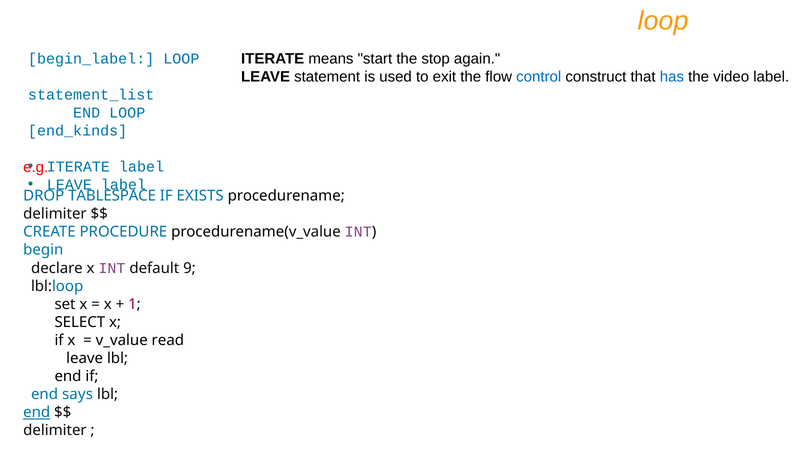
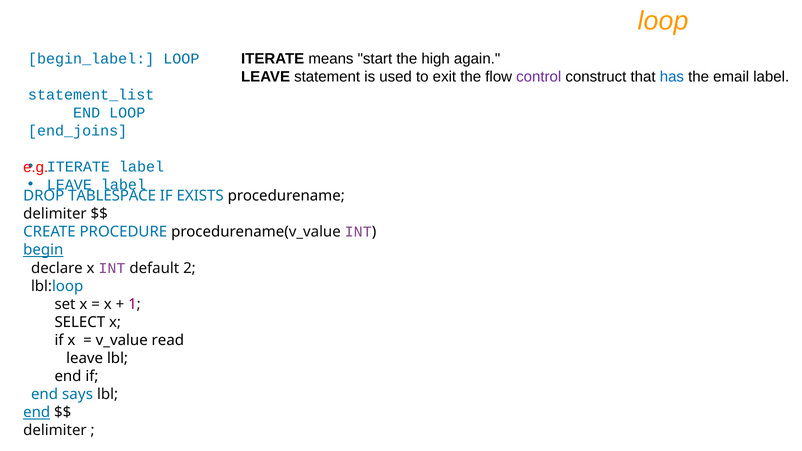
stop: stop -> high (436, 59)
control colour: blue -> purple (539, 77)
video: video -> email (731, 77)
end_kinds: end_kinds -> end_joins (78, 131)
begin underline: none -> present (43, 250)
9: 9 -> 2 (189, 268)
